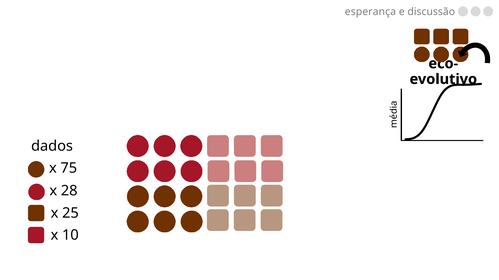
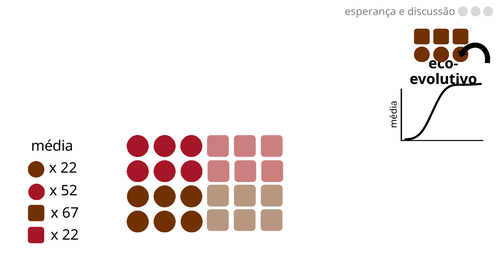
dados: dados -> média (52, 146)
75: 75 -> 22 (69, 168)
28: 28 -> 52 (69, 191)
25: 25 -> 67 (70, 213)
10: 10 -> 22 (70, 236)
